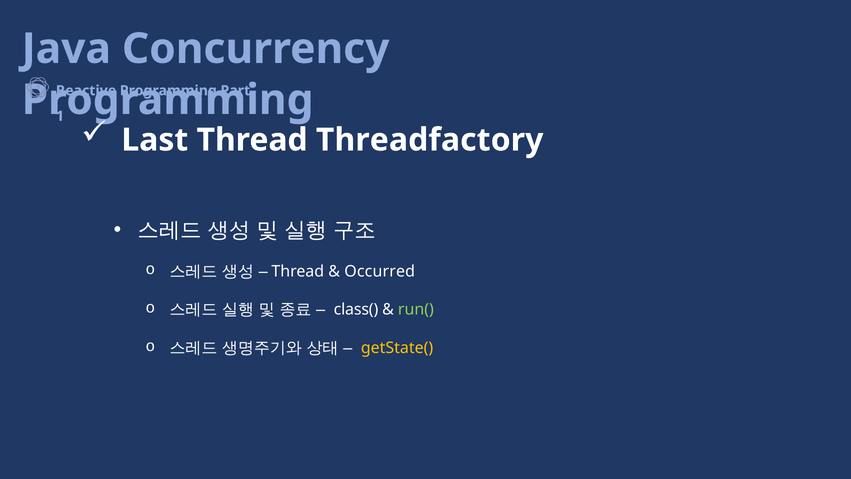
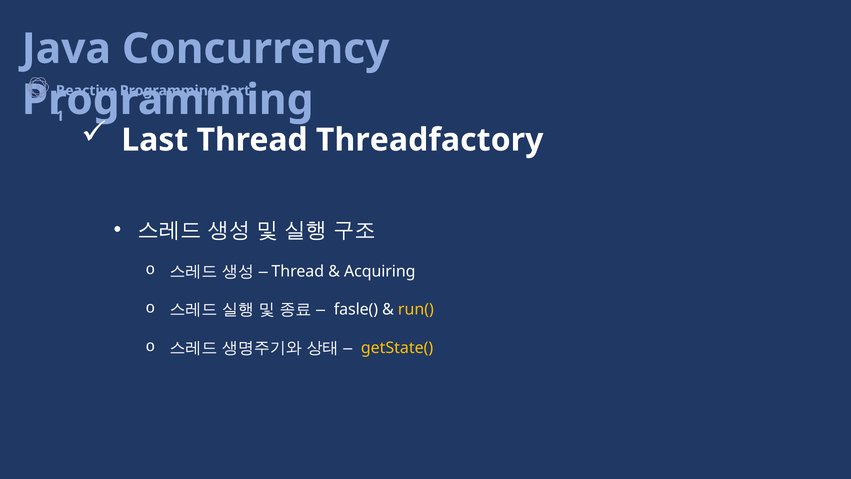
Occurred: Occurred -> Acquiring (380, 271)
class(: class( -> fasle( (356, 309)
run( colour: light green -> yellow (416, 309)
